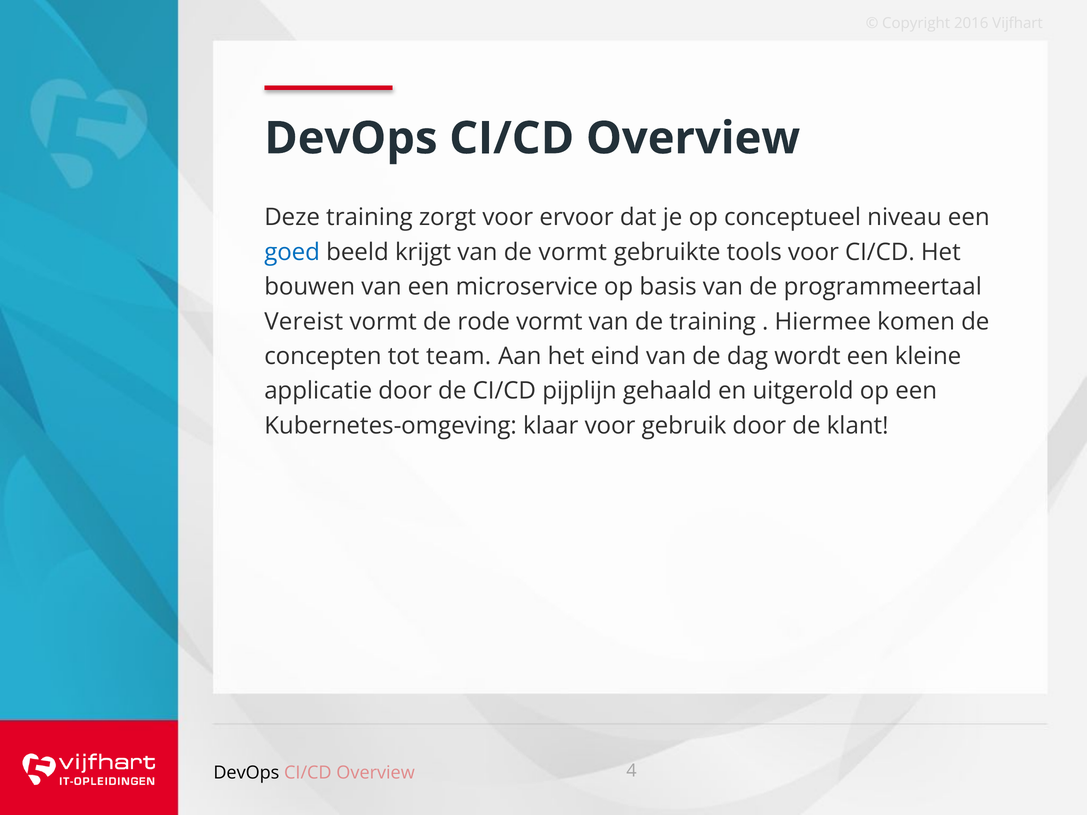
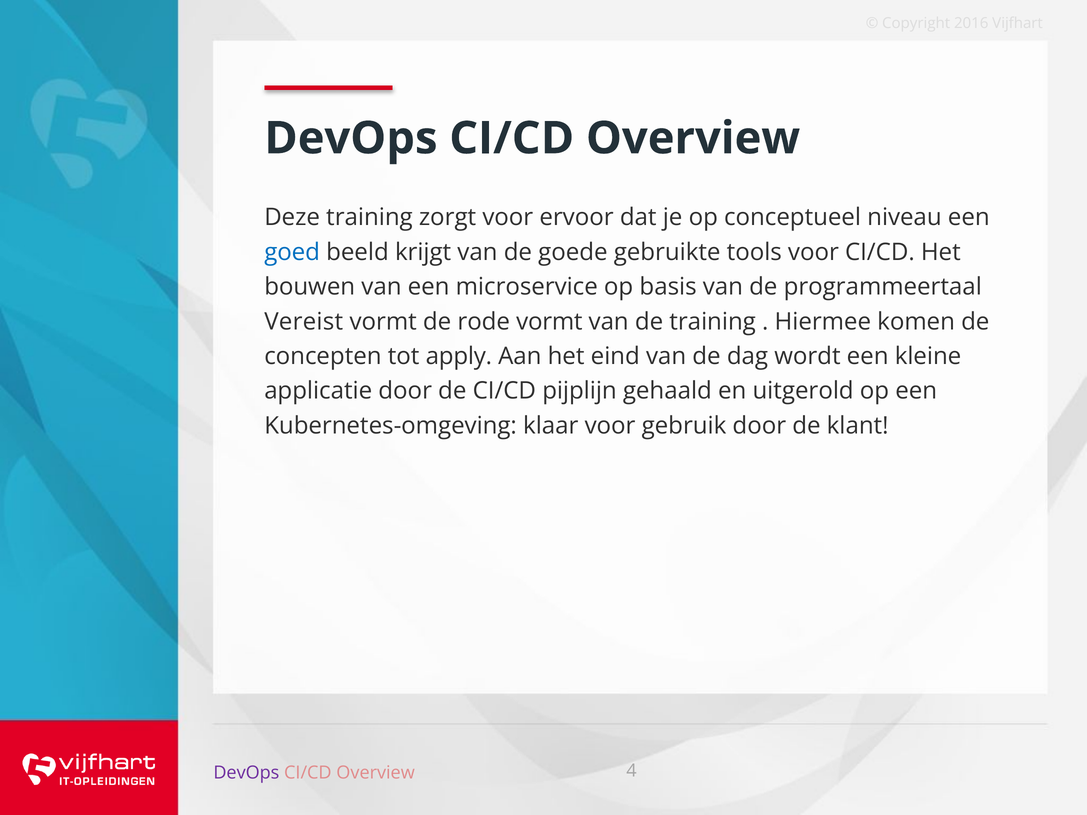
de vormt: vormt -> goede (573, 252)
team: team -> apply (459, 356)
DevOps colour: black -> purple (246, 773)
